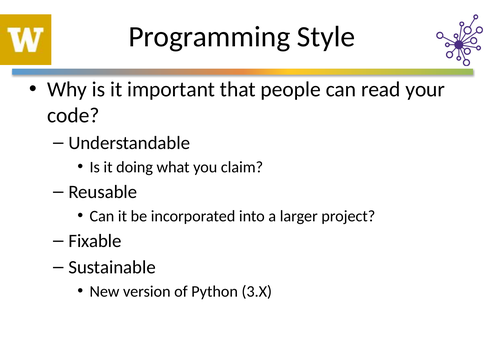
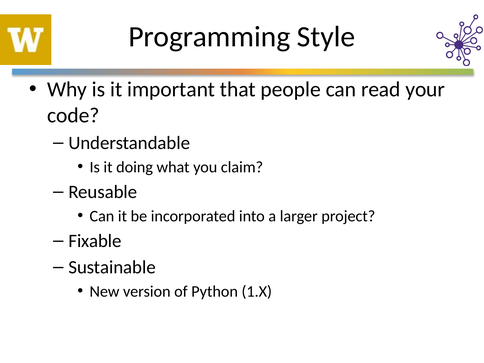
3.X: 3.X -> 1.X (257, 291)
